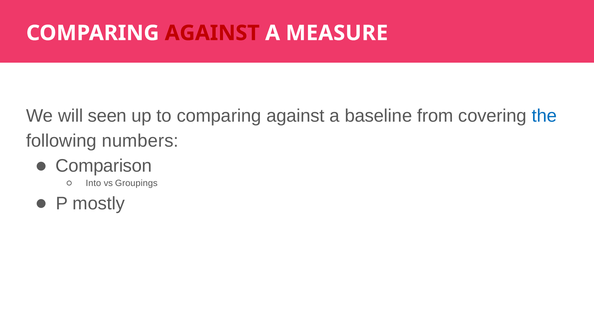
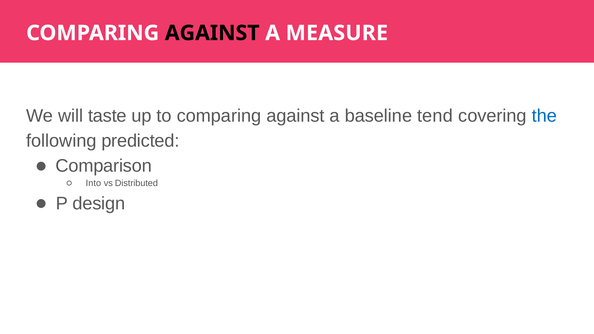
AGAINST colour: red -> black (212, 33)
seen: seen -> taste (107, 116)
from: from -> tend (435, 116)
numbers: numbers -> predicted (140, 141)
Groupings: Groupings -> Distributed (136, 183)
mostly: mostly -> design (99, 204)
